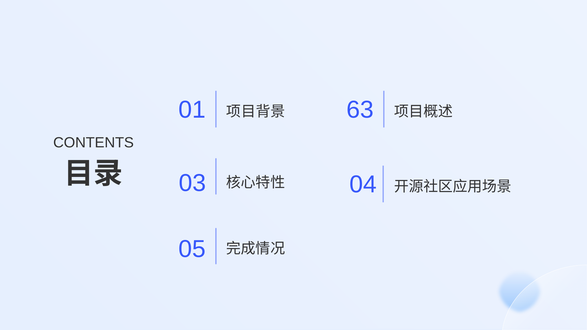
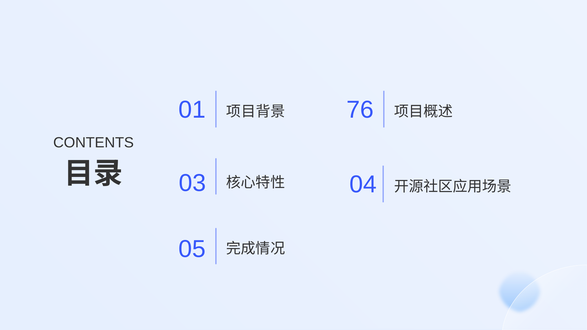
63: 63 -> 76 (360, 110)
